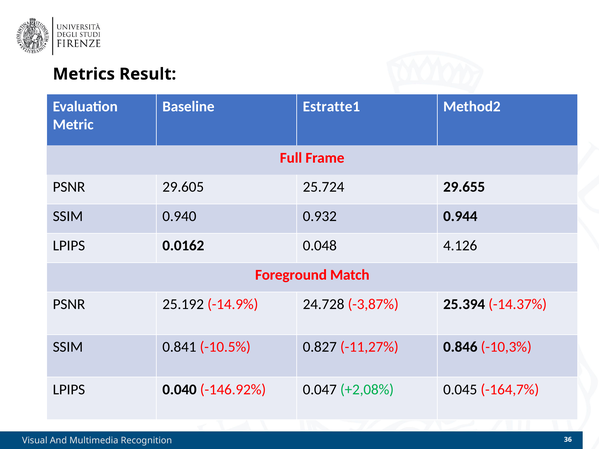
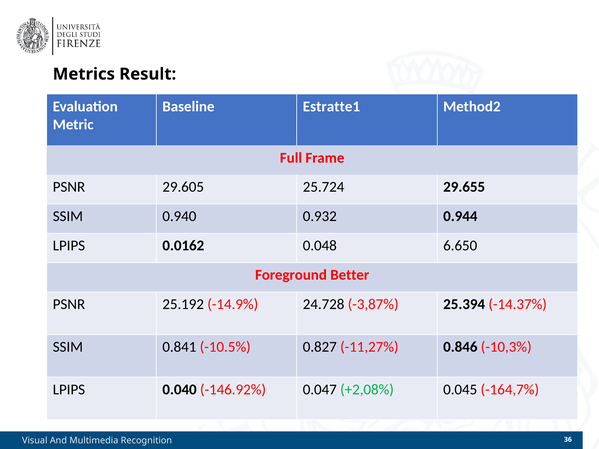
4.126: 4.126 -> 6.650 (460, 246)
Match: Match -> Better (350, 275)
